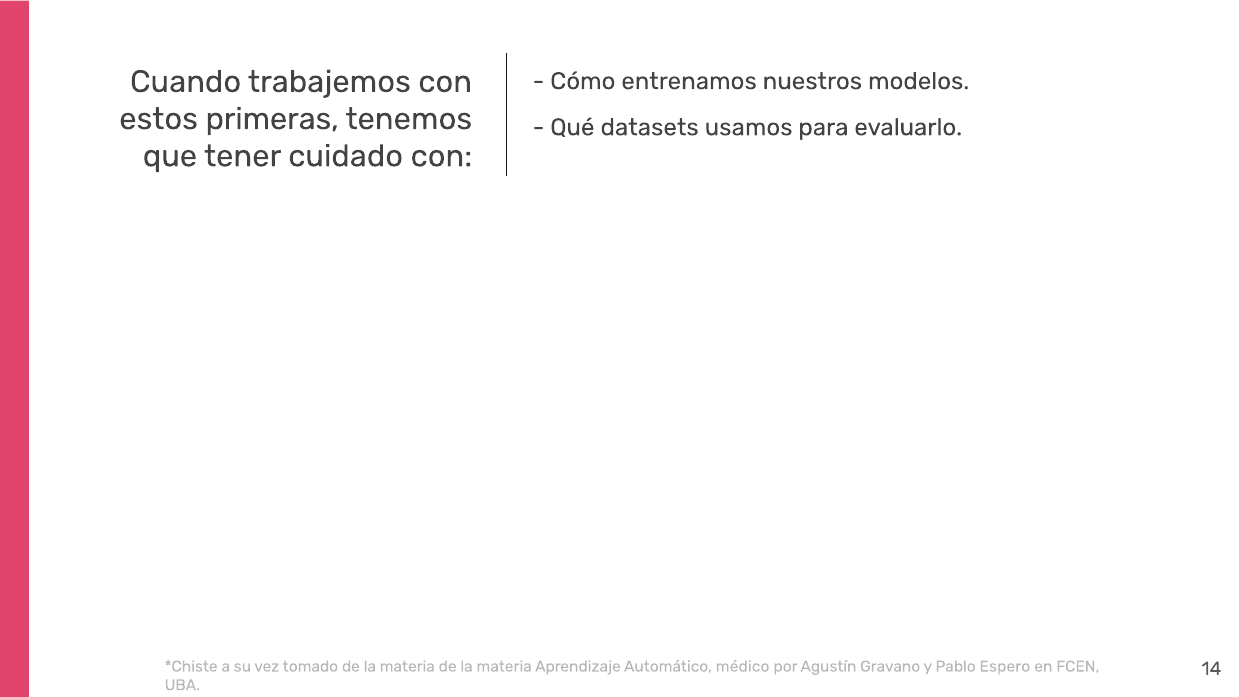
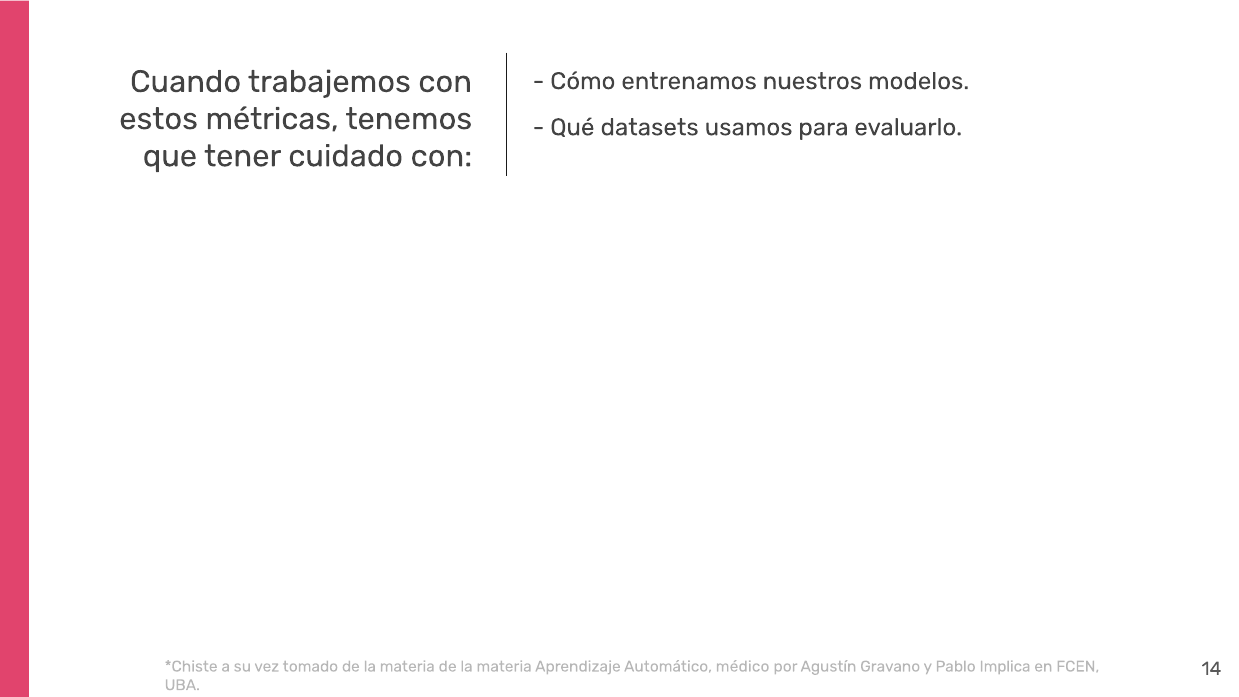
primeras: primeras -> métricas (272, 119)
Espero: Espero -> Implica (1005, 666)
